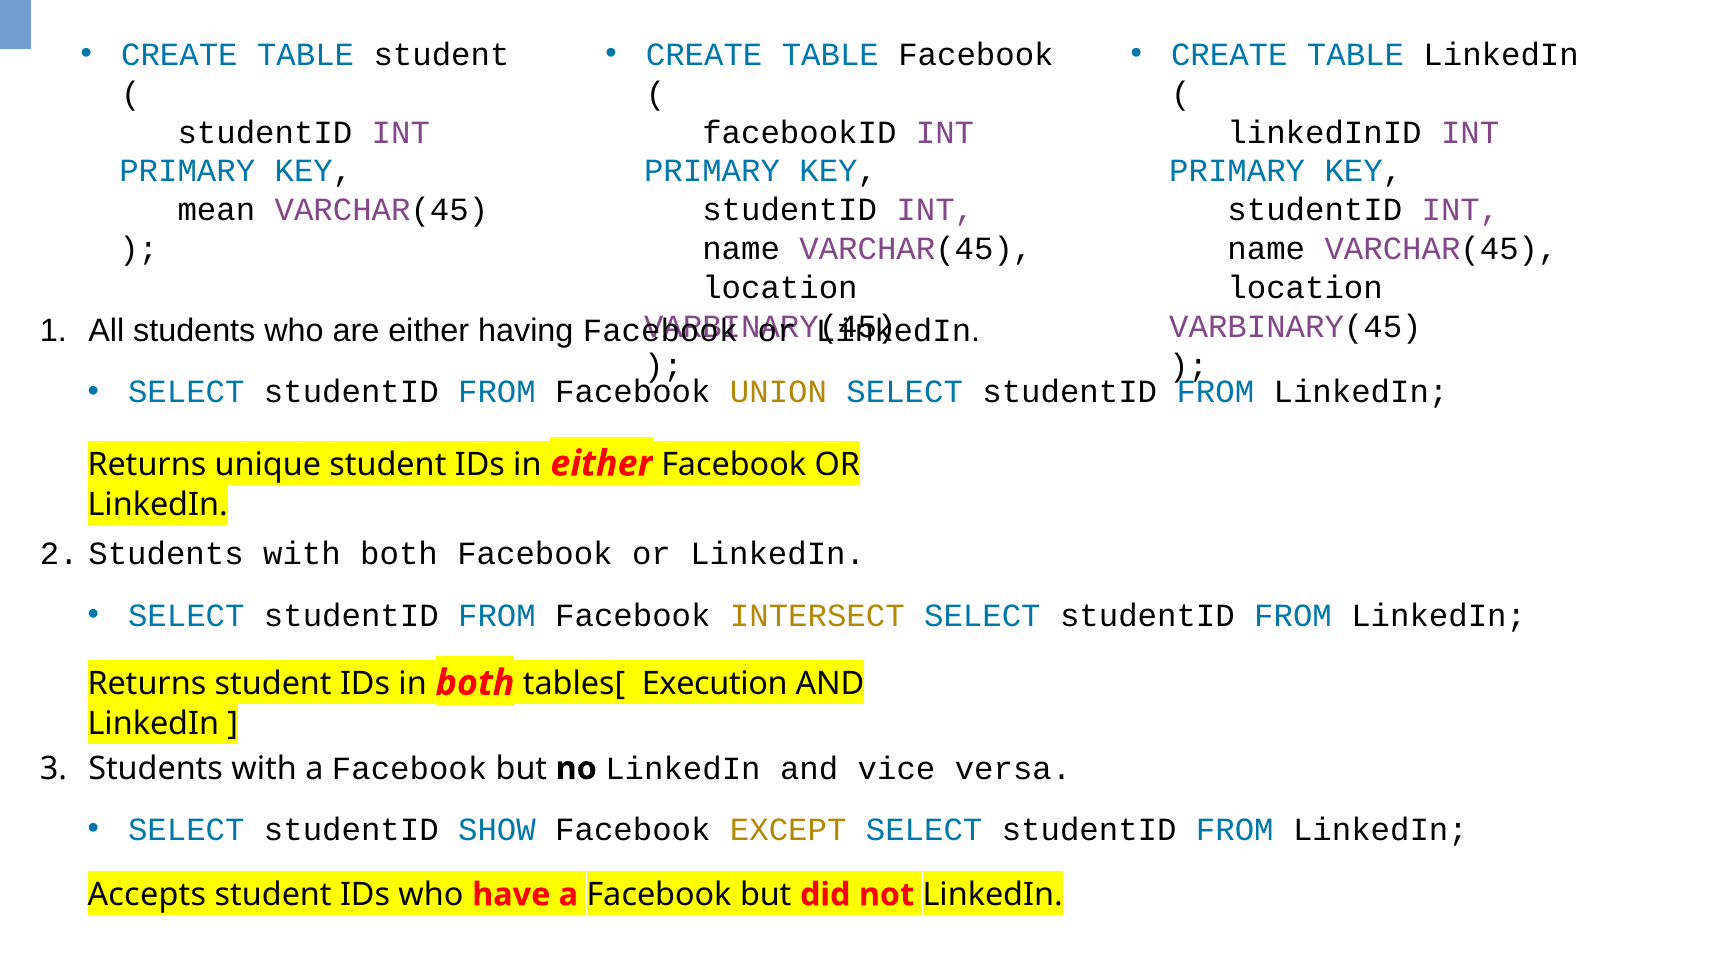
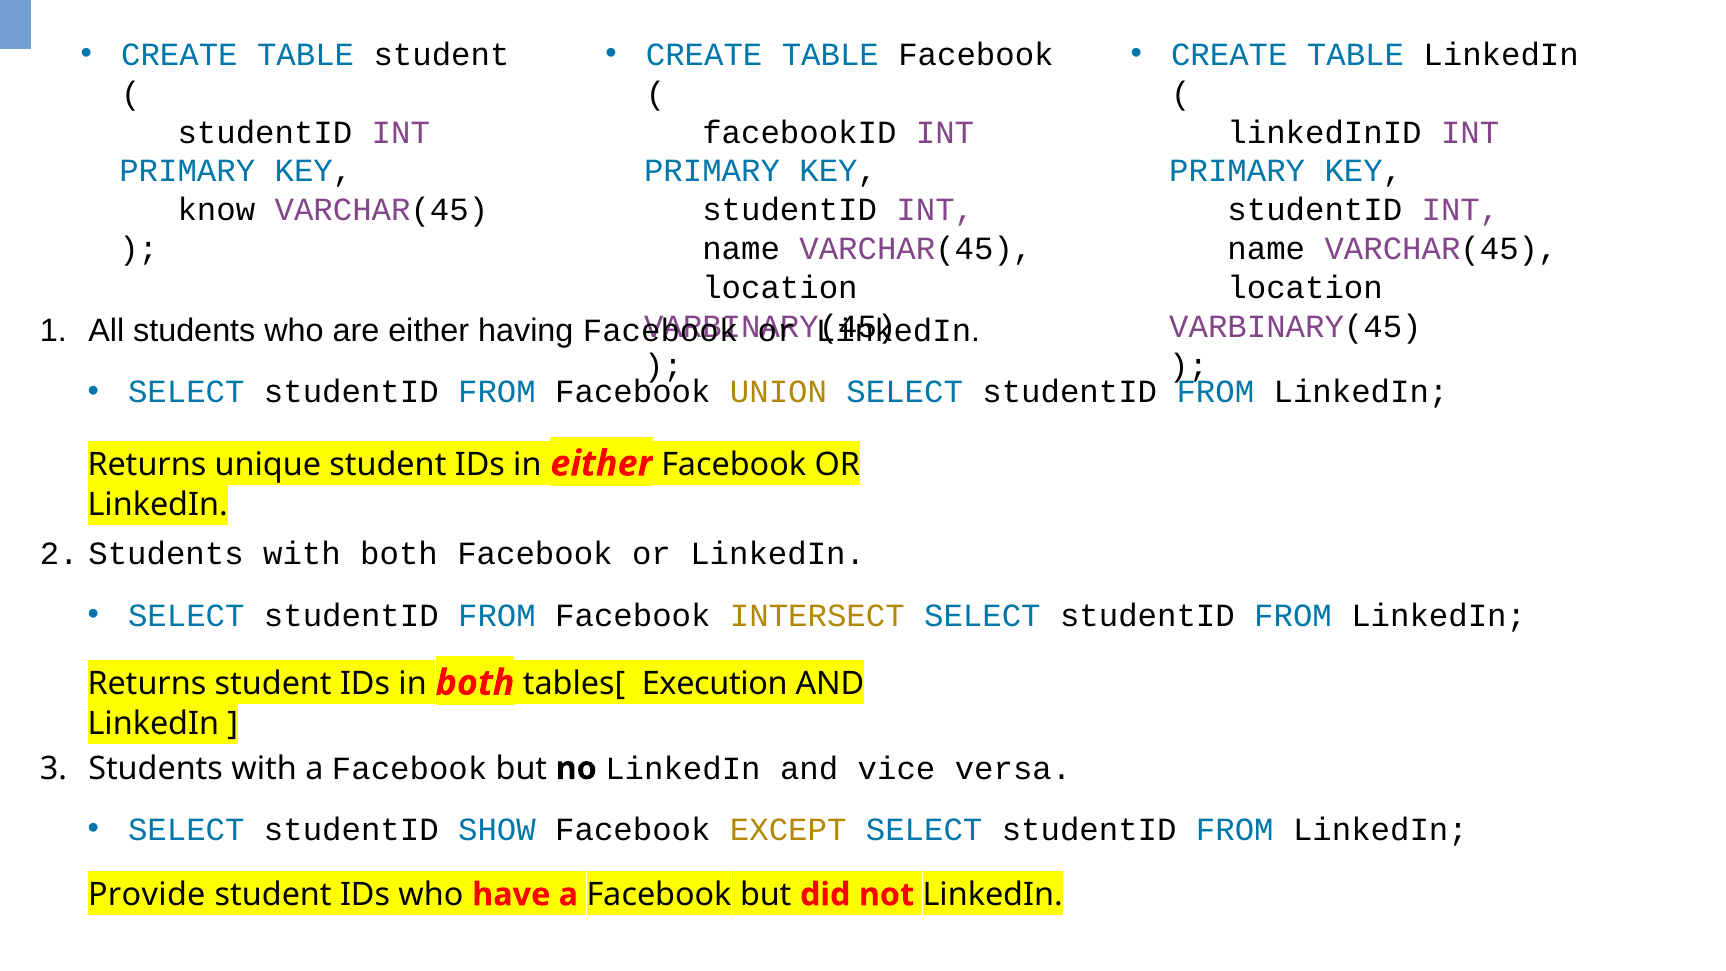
mean: mean -> know (216, 210)
Accepts: Accepts -> Provide (147, 894)
